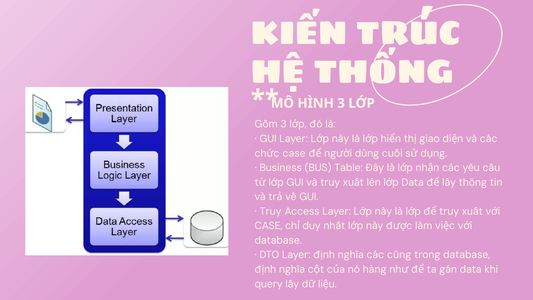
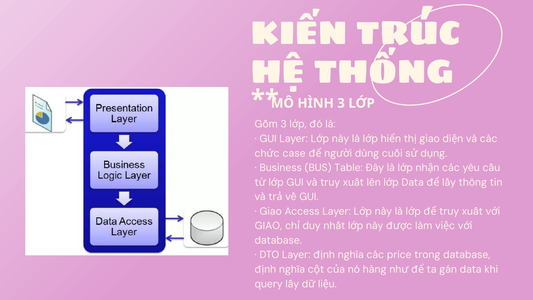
Truy: Truy -> Giao (271, 211)
CASE: CASE -> GIAO (268, 226)
cũng: cũng -> price (399, 255)
